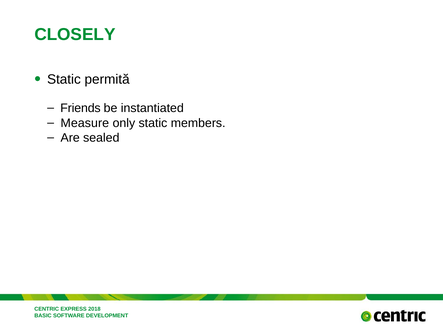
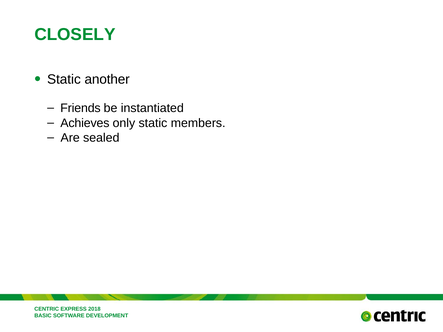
permită: permită -> another (107, 80)
Measure: Measure -> Achieves (85, 123)
